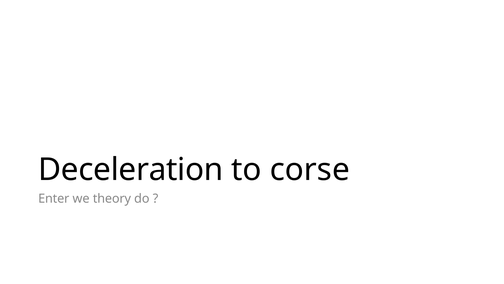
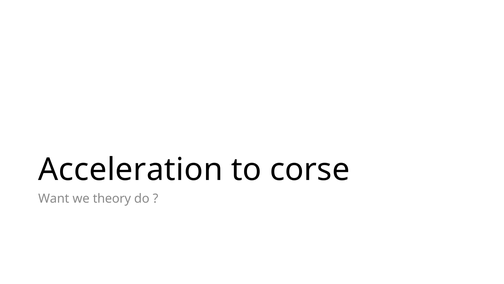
Deceleration: Deceleration -> Acceleration (131, 169)
Enter: Enter -> Want (54, 198)
